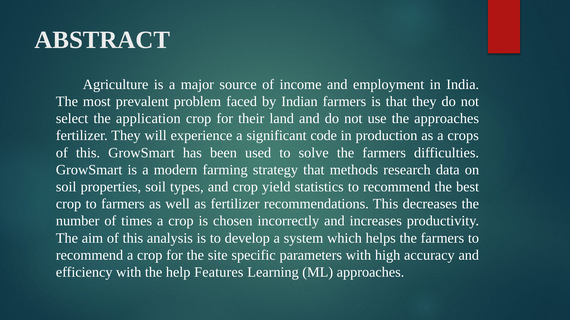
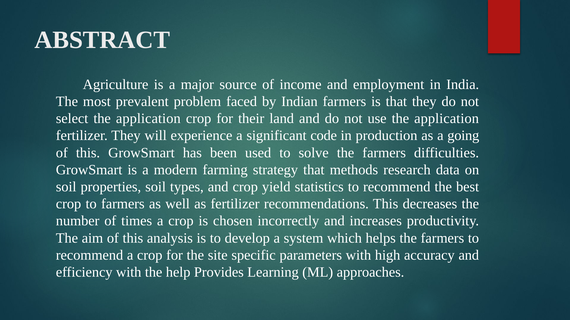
use the approaches: approaches -> application (447, 119)
crops: crops -> going (463, 136)
Features: Features -> Provides (219, 273)
